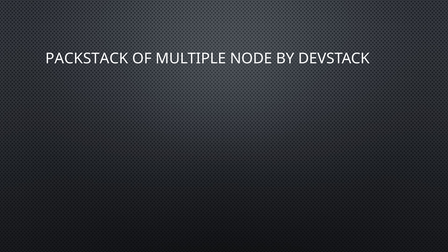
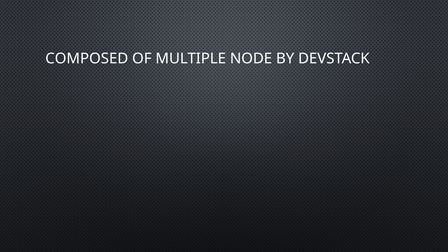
PACKSTACK: PACKSTACK -> COMPOSED (87, 58)
